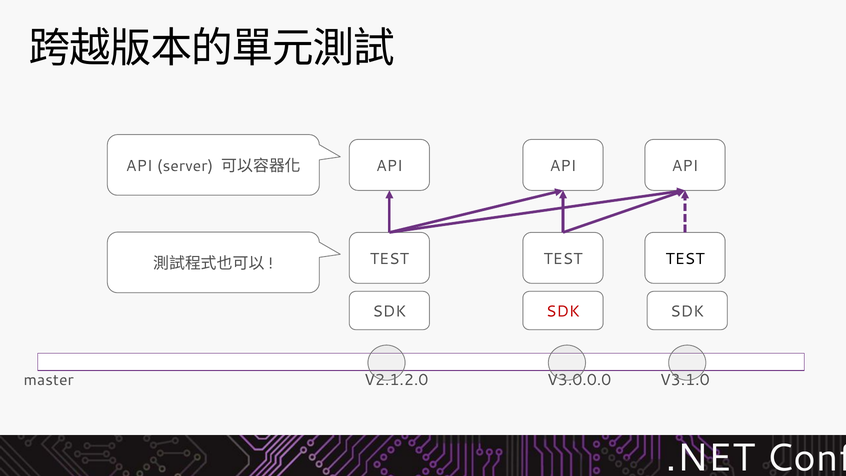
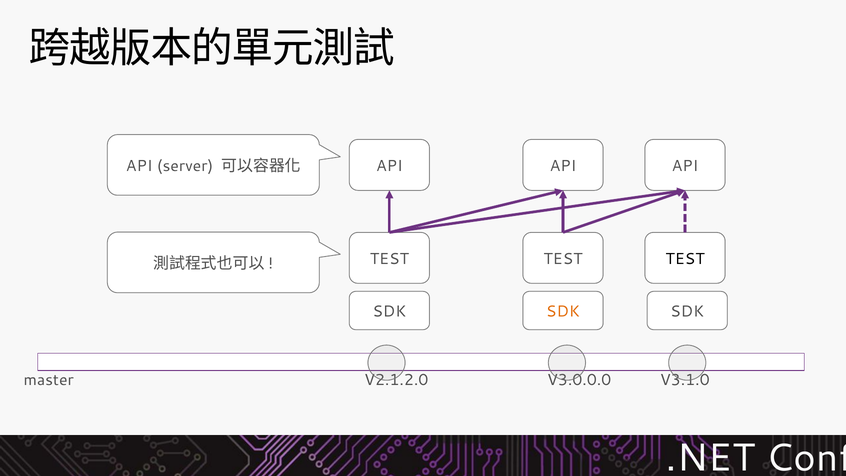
SDK colour: red -> orange (563, 312)
